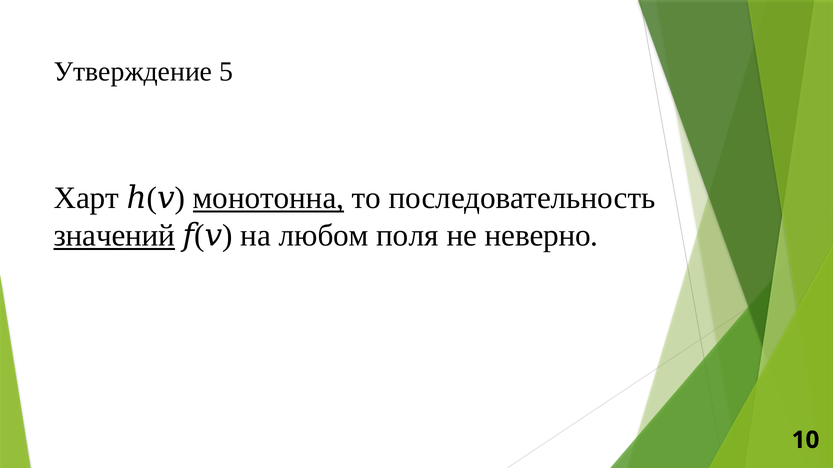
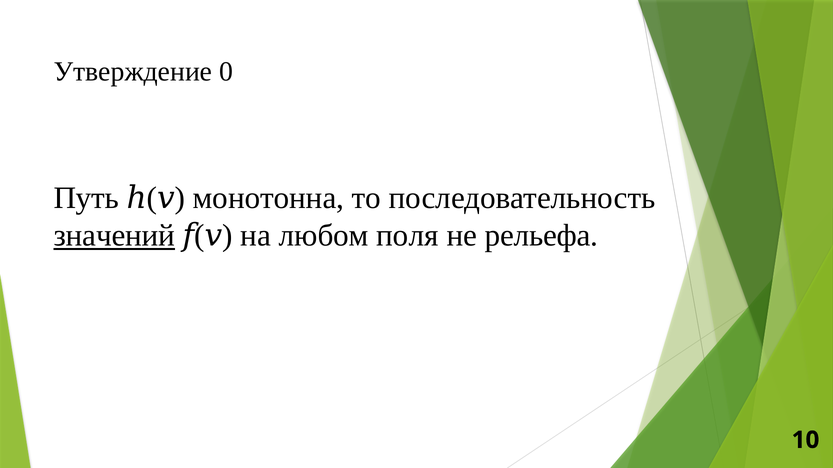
5: 5 -> 0 (226, 72)
Харт: Харт -> Путь (86, 198)
монотонна underline: present -> none (268, 198)
неверно: неверно -> рельефа (542, 236)
